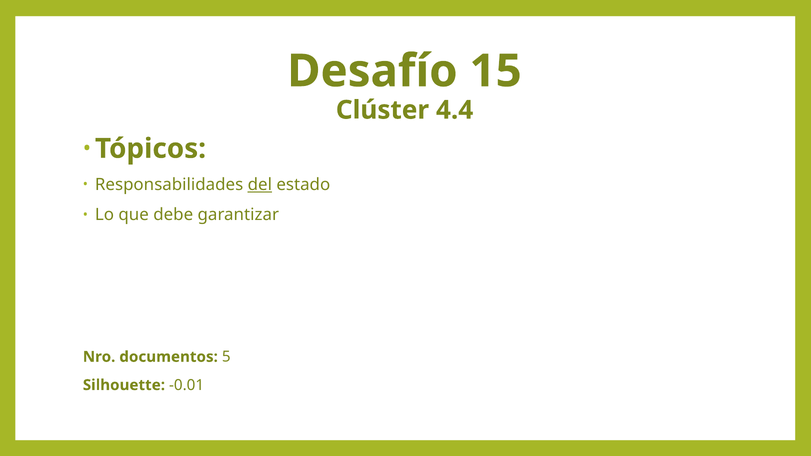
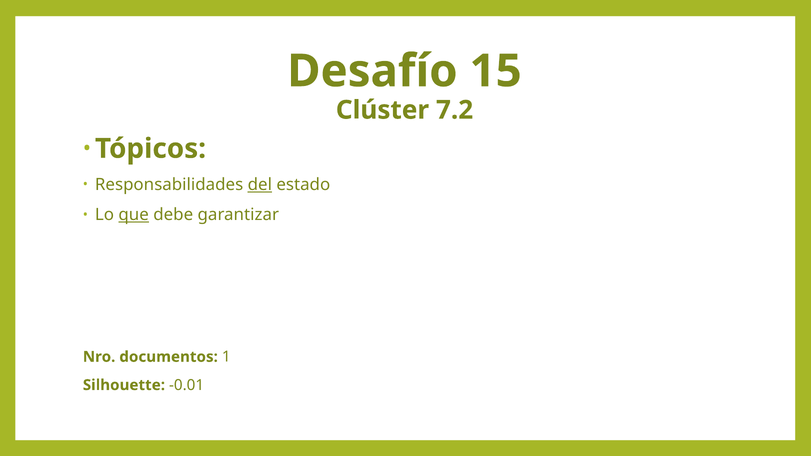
4.4: 4.4 -> 7.2 (455, 110)
que underline: none -> present (134, 215)
5: 5 -> 1 (226, 357)
